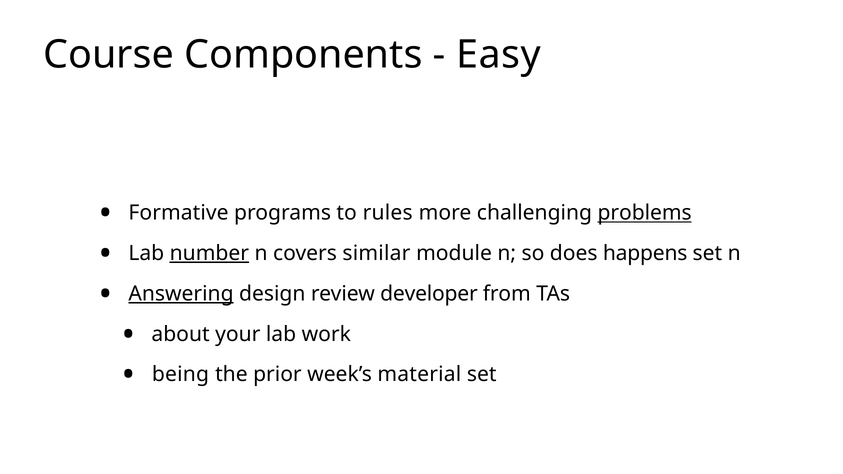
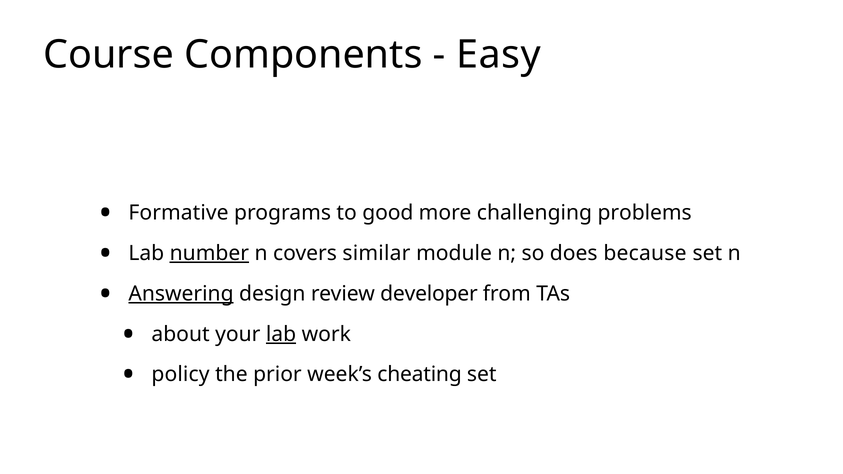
rules: rules -> good (388, 213)
problems underline: present -> none (645, 213)
happens: happens -> because (645, 253)
lab underline: none -> present (281, 334)
being: being -> policy (181, 375)
material: material -> cheating (420, 375)
